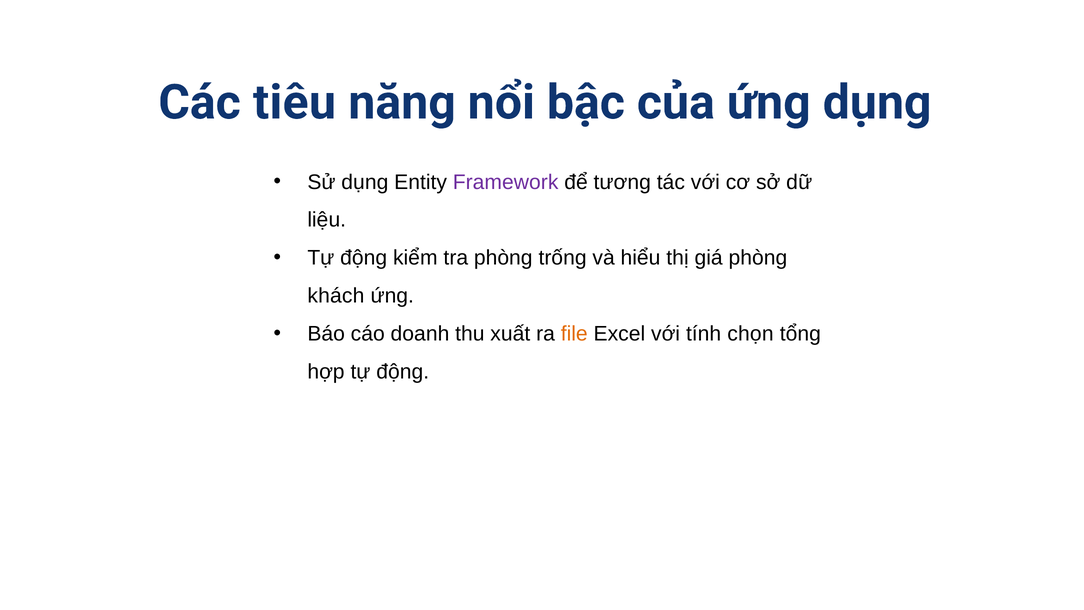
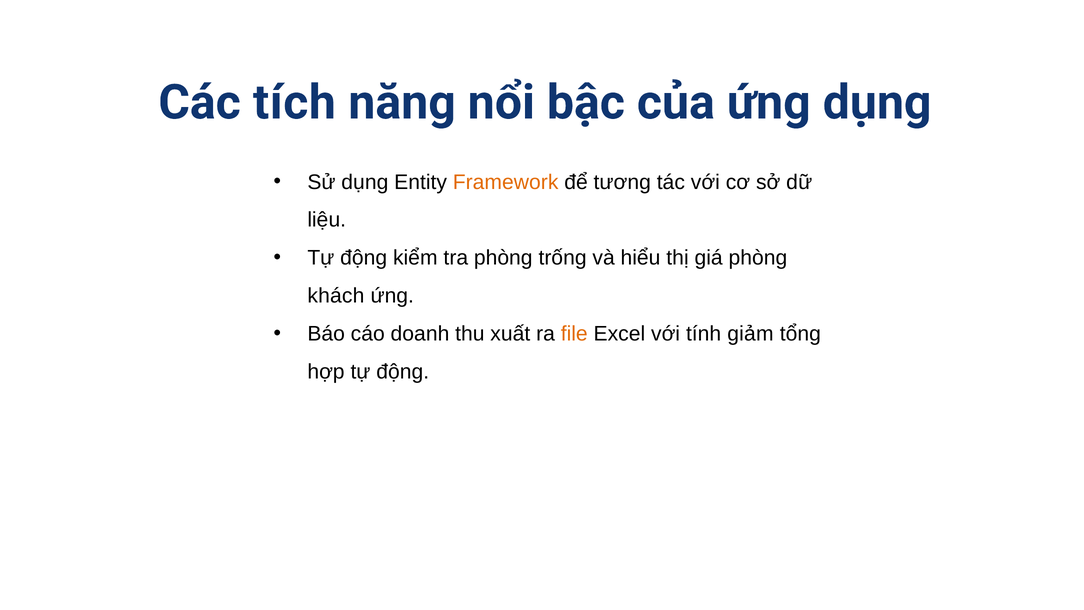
tiêu: tiêu -> tích (294, 103)
Framework colour: purple -> orange (506, 182)
chọn: chọn -> giảm (750, 334)
